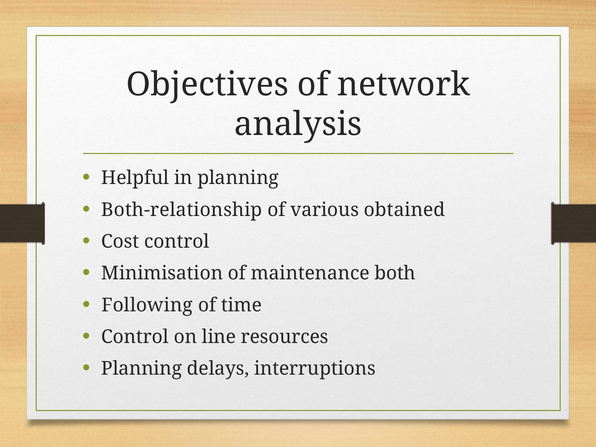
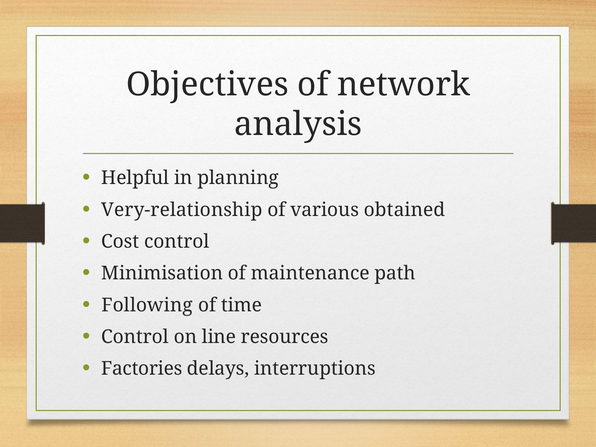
Both-relationship: Both-relationship -> Very-relationship (182, 210)
both: both -> path (395, 273)
Planning: Planning -> Factories (142, 369)
